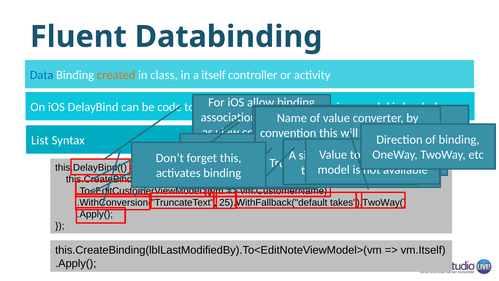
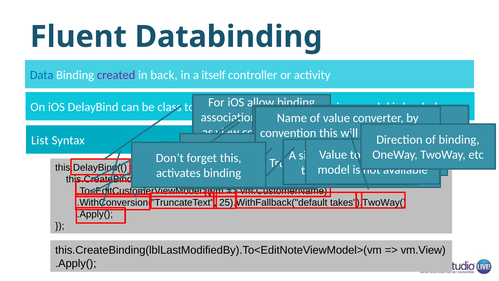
created colour: orange -> purple (116, 75)
in class: class -> back (164, 75)
be code: code -> class (169, 107)
vm.Itself: vm.Itself -> vm.View (423, 250)
